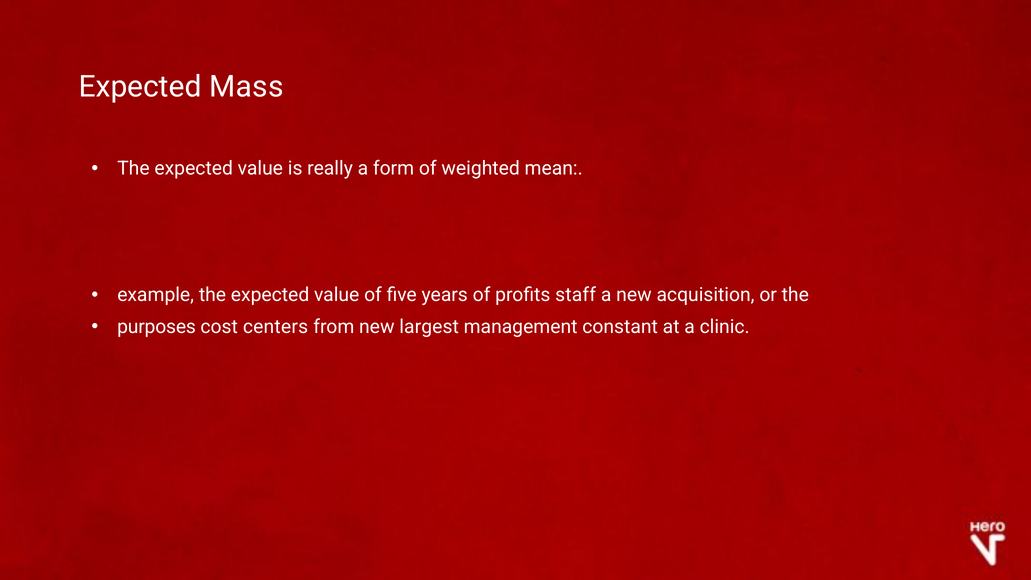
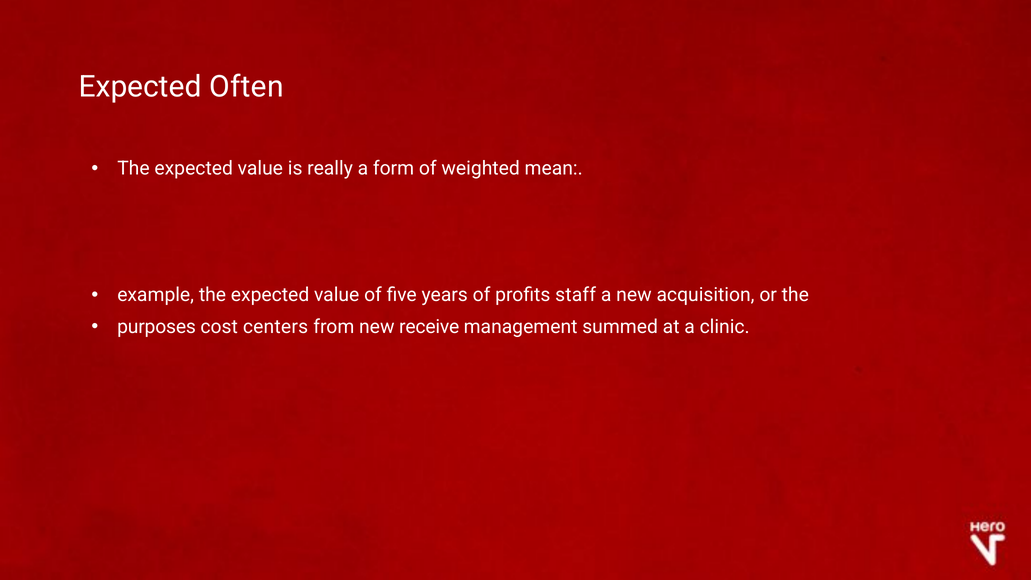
Mass: Mass -> Often (246, 87)
largest: largest -> receive (429, 327)
constant: constant -> summed (620, 327)
